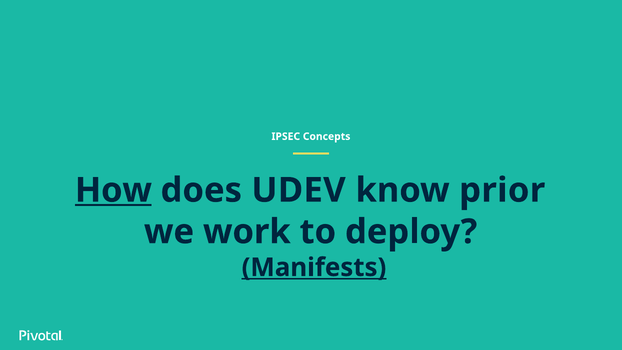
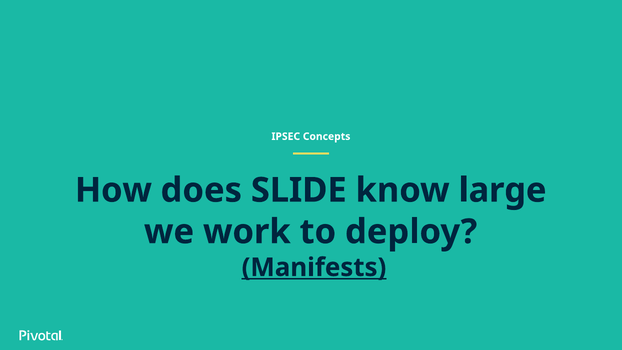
How underline: present -> none (113, 190)
UDEV: UDEV -> SLIDE (299, 190)
prior: prior -> large (503, 190)
